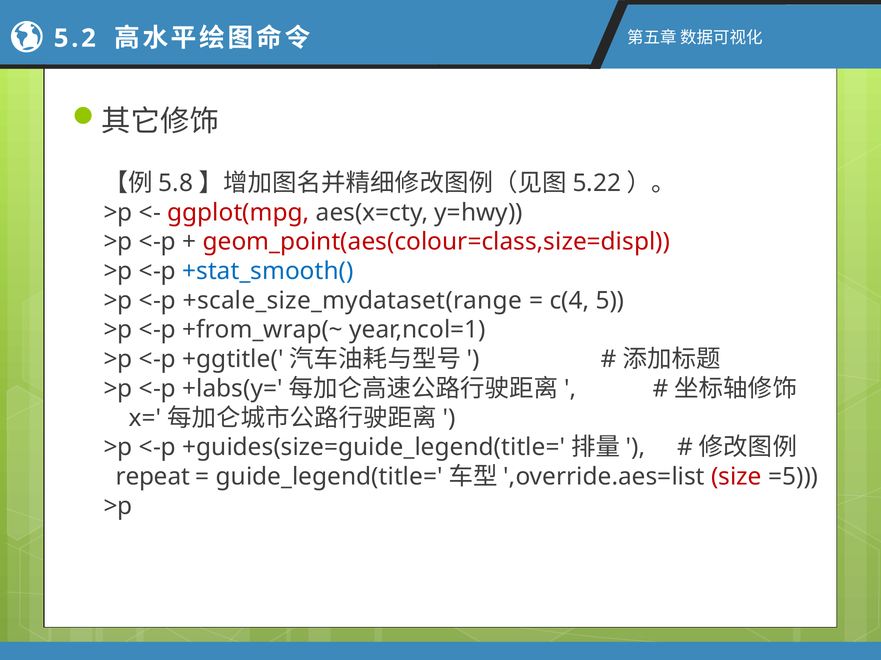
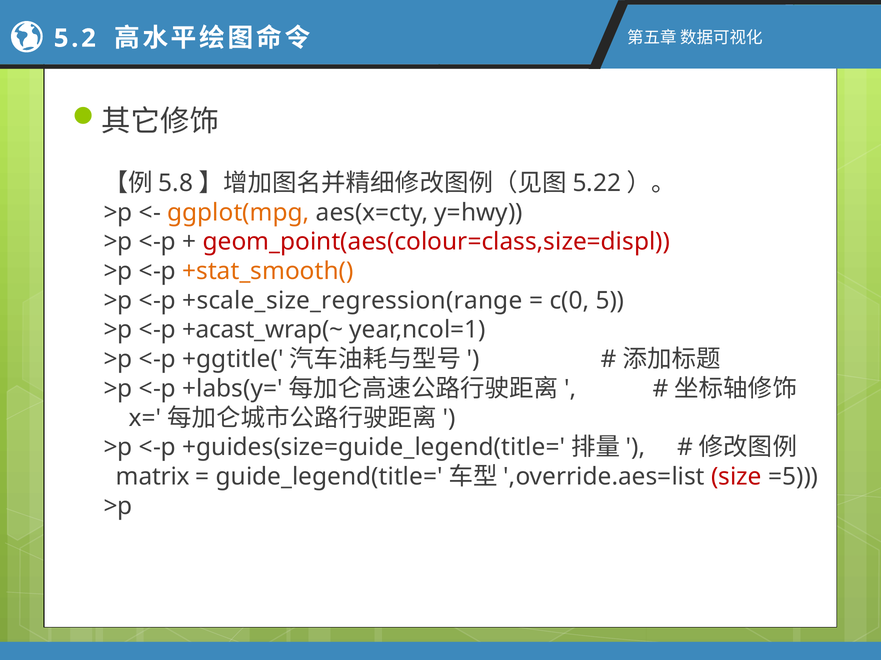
ggplot(mpg colour: red -> orange (238, 213)
+stat_smooth( colour: blue -> orange (268, 272)
+scale_size_mydataset(range: +scale_size_mydataset(range -> +scale_size_regression(range (352, 301)
c(4: c(4 -> c(0 (569, 301)
+from_wrap(~: +from_wrap(~ -> +acast_wrap(~ (263, 330)
repeat: repeat -> matrix (153, 477)
